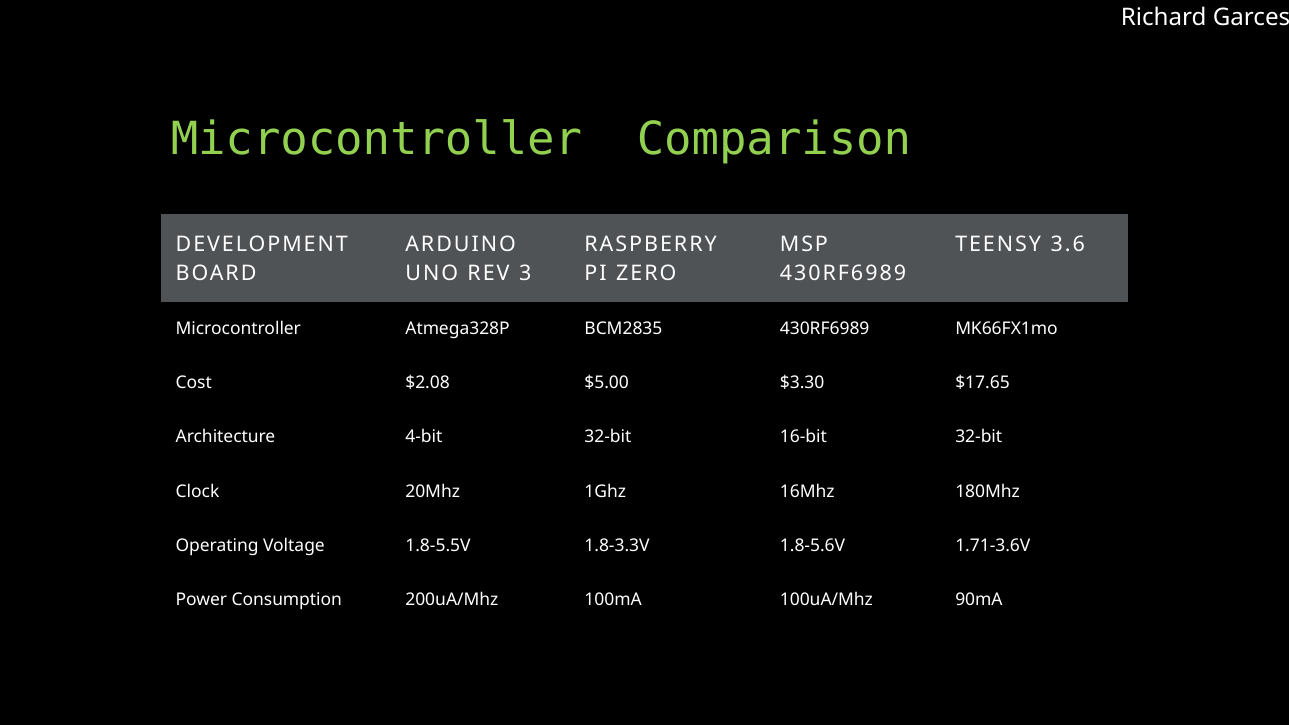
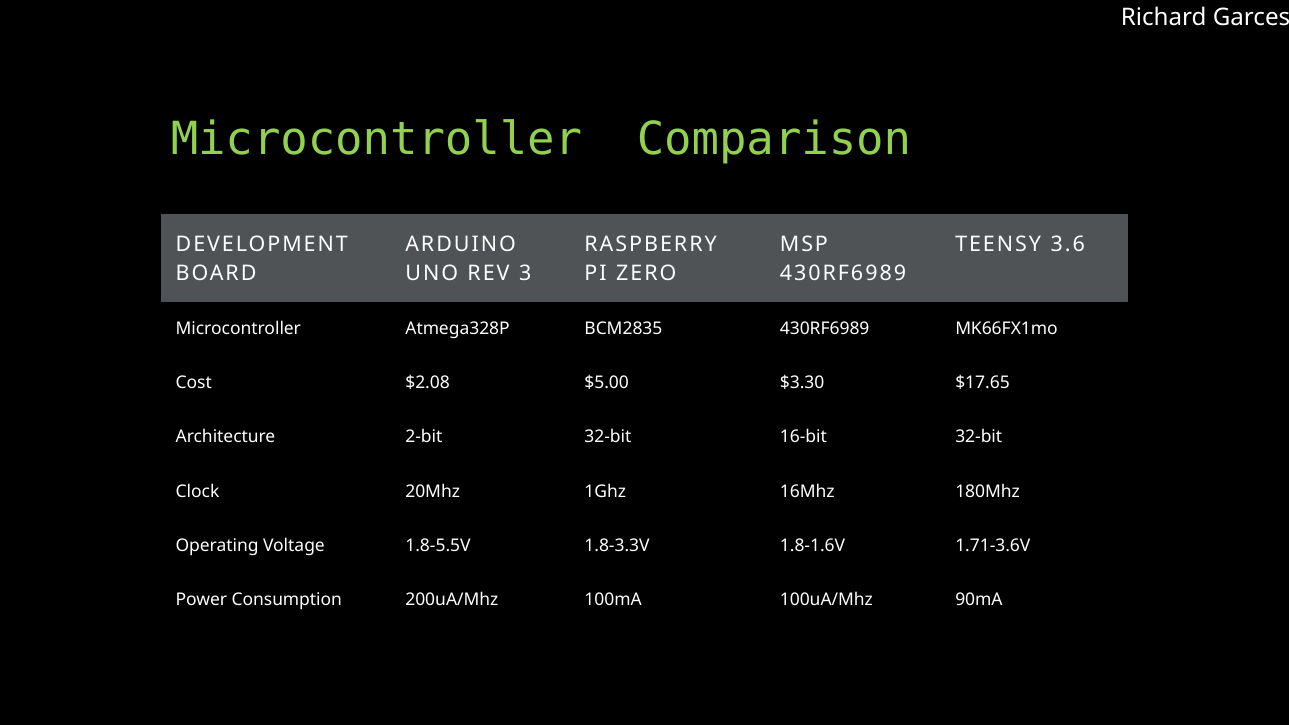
4-bit: 4-bit -> 2-bit (424, 437)
1.8-5.6V: 1.8-5.6V -> 1.8-1.6V (813, 545)
